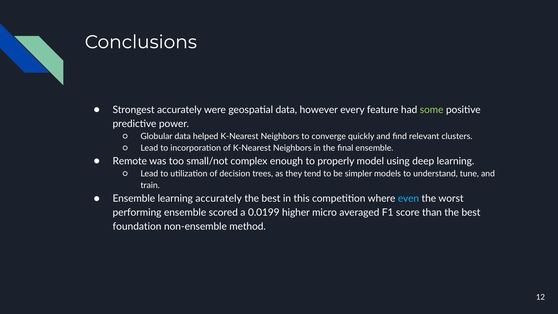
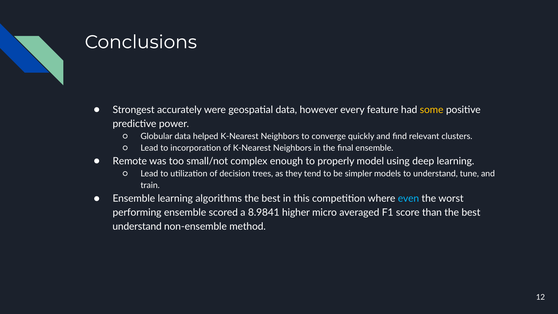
some colour: light green -> yellow (432, 110)
learning accurately: accurately -> algorithms (219, 199)
0.0199: 0.0199 -> 8.9841 (264, 212)
foundation: foundation -> understand (137, 226)
